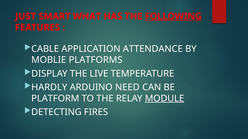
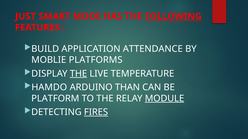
WHAT: WHAT -> MODE (87, 16)
CABLE: CABLE -> BUILD (45, 49)
THE underline: none -> present (78, 74)
HARDLY: HARDLY -> HAMDO (49, 88)
NEED: NEED -> THAN (127, 88)
FIRES underline: none -> present (96, 112)
